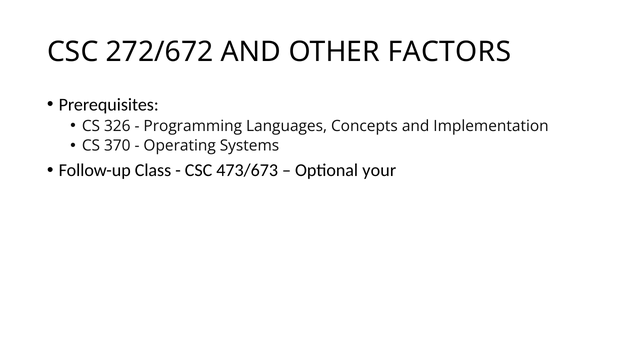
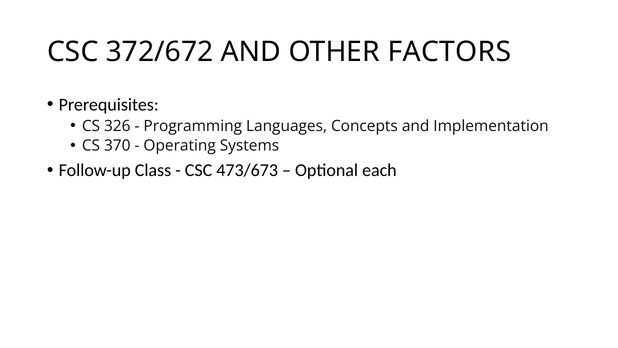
272/672: 272/672 -> 372/672 (160, 52)
your: your -> each (379, 170)
